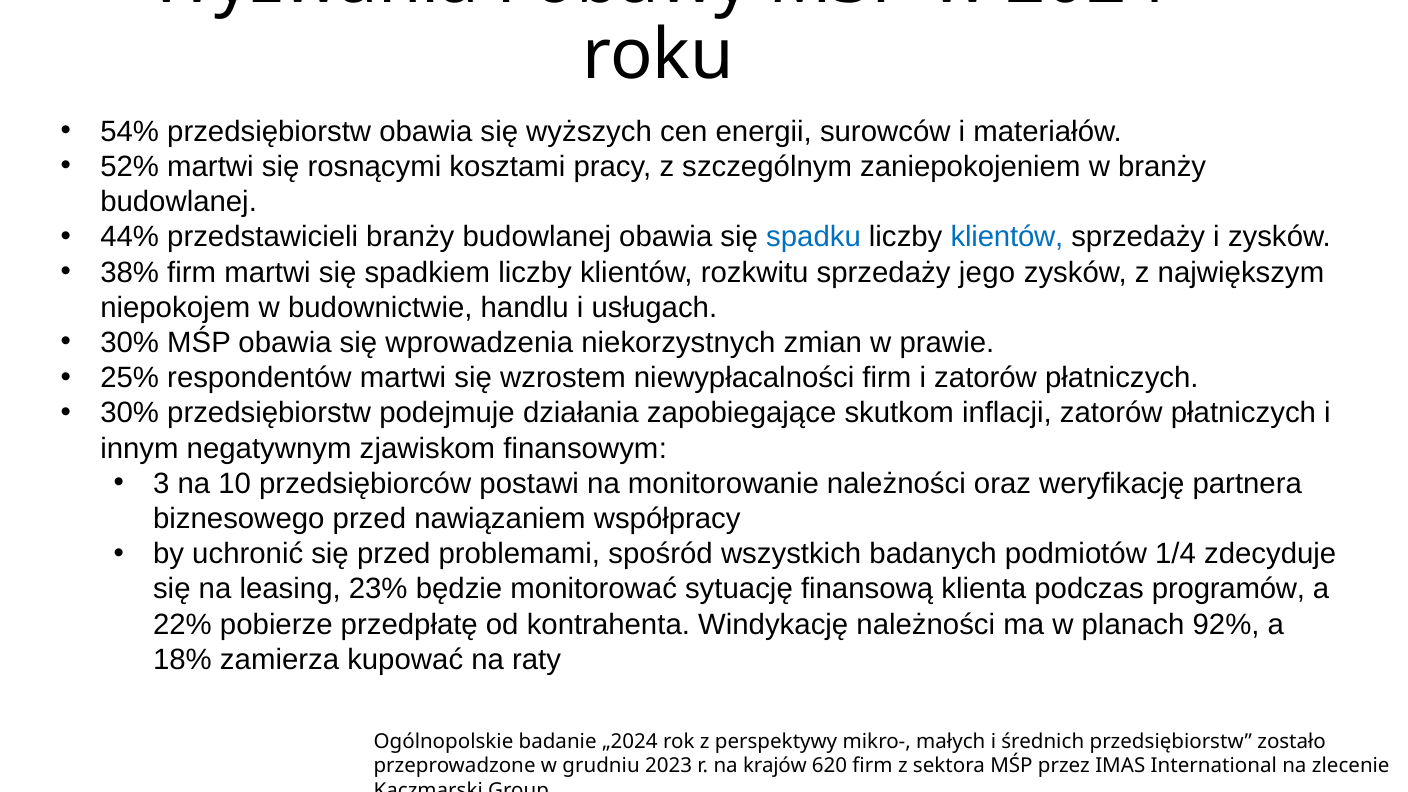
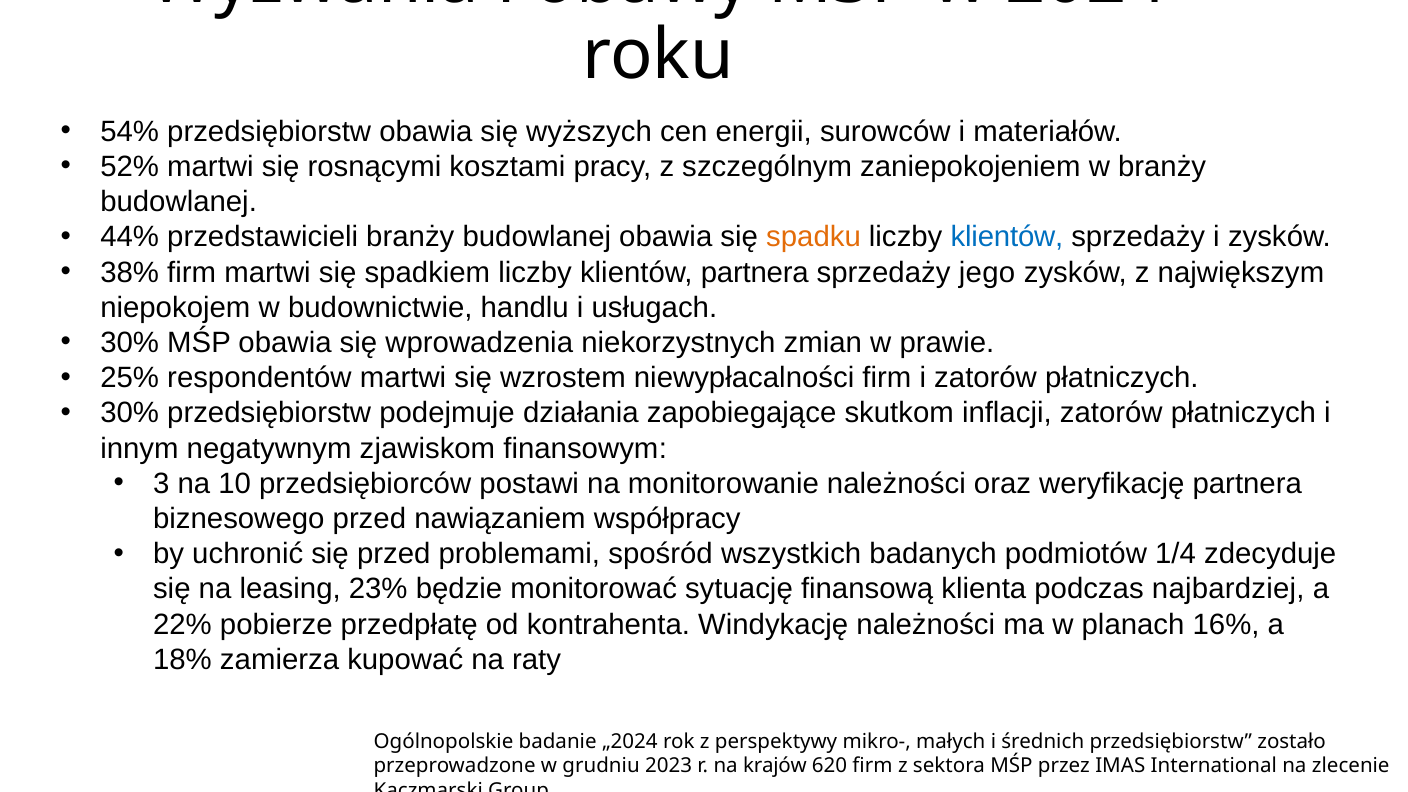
spadku colour: blue -> orange (814, 237)
klientów rozkwitu: rozkwitu -> partnera (755, 272)
programów: programów -> najbardziej (1228, 589)
92%: 92% -> 16% (1226, 624)
